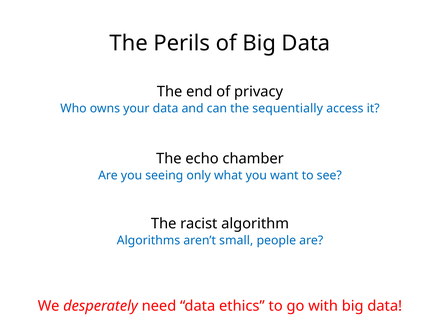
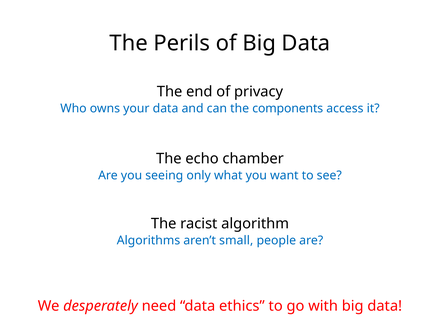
sequentially: sequentially -> components (288, 108)
